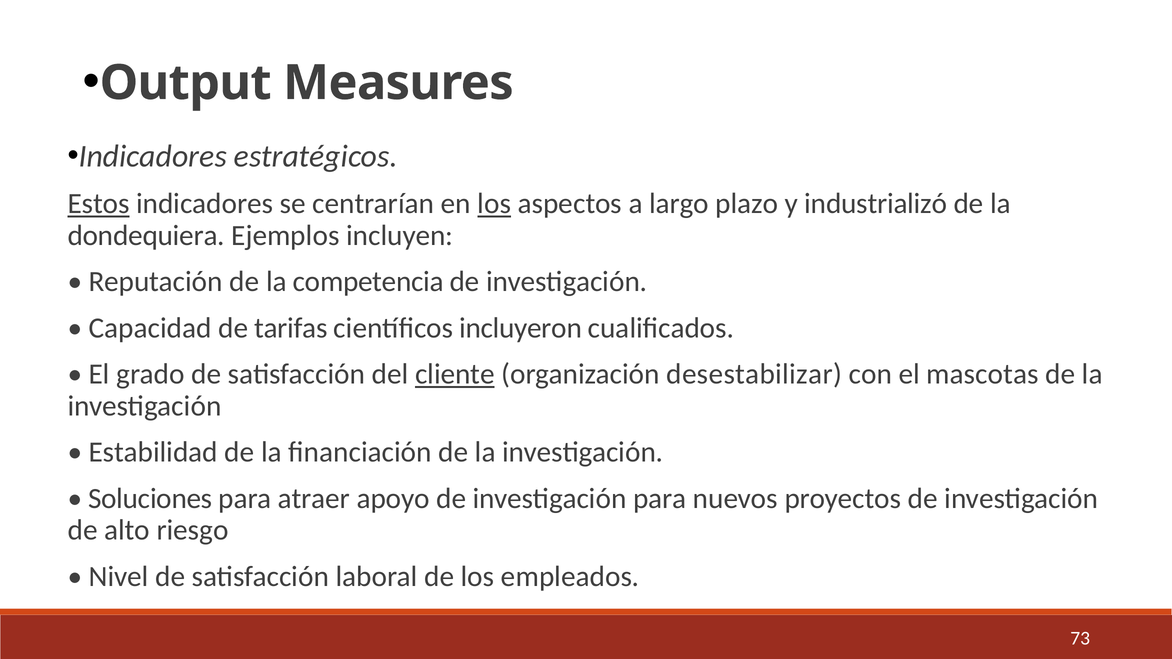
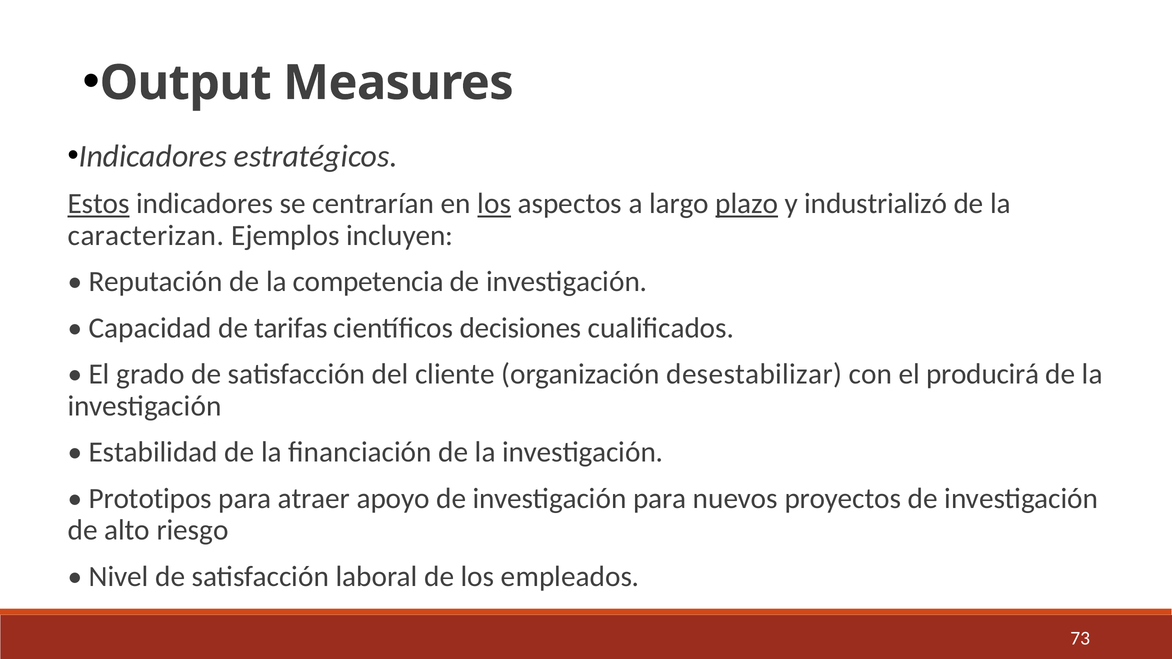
plazo underline: none -> present (747, 204)
dondequiera: dondequiera -> caracterizan (146, 236)
incluyeron: incluyeron -> decisiones (521, 328)
cliente underline: present -> none (455, 374)
mascotas: mascotas -> producirá (983, 374)
Soluciones: Soluciones -> Prototipos (150, 499)
